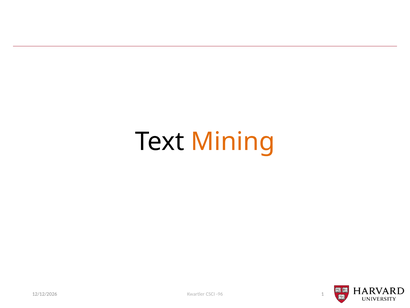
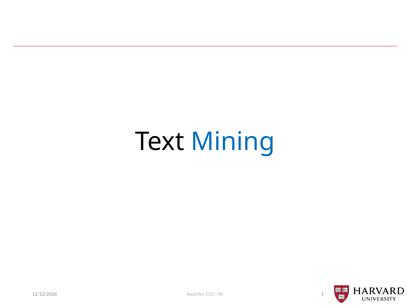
Mining colour: orange -> blue (233, 141)
